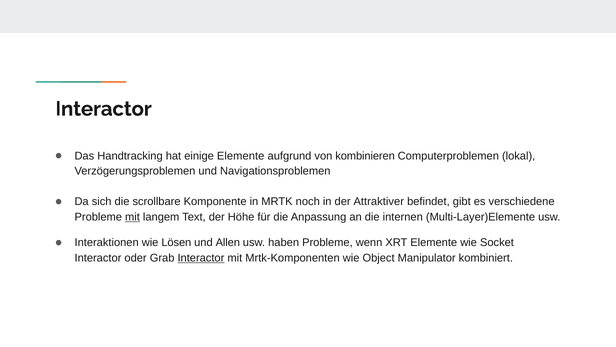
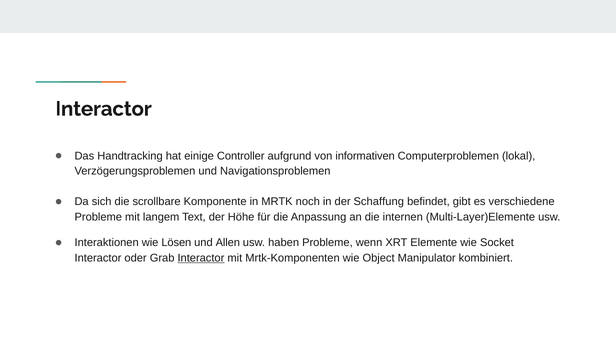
einige Elemente: Elemente -> Controller (241, 156)
kombinieren: kombinieren -> informativen (365, 156)
Attraktiver: Attraktiver -> Schaffung (379, 201)
mit underline: present -> none (133, 217)
